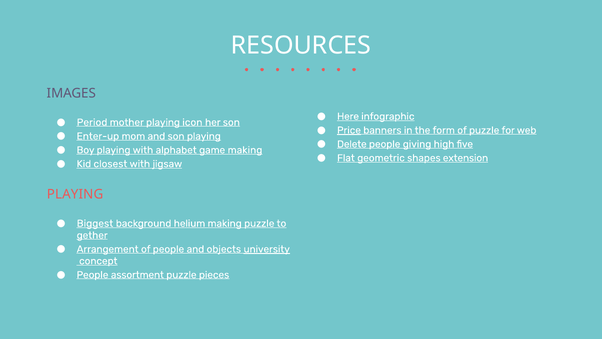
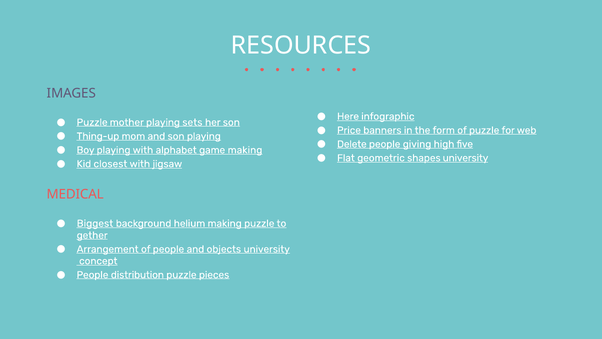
Period: Period -> Puzzle (92, 122)
icon: icon -> sets (192, 122)
Price underline: present -> none (349, 130)
Enter-up: Enter-up -> Thing-up (98, 136)
shapes extension: extension -> university (465, 158)
PLAYING: PLAYING -> MEDICAL (75, 194)
university underline: present -> none (267, 249)
assortment: assortment -> distribution (137, 275)
